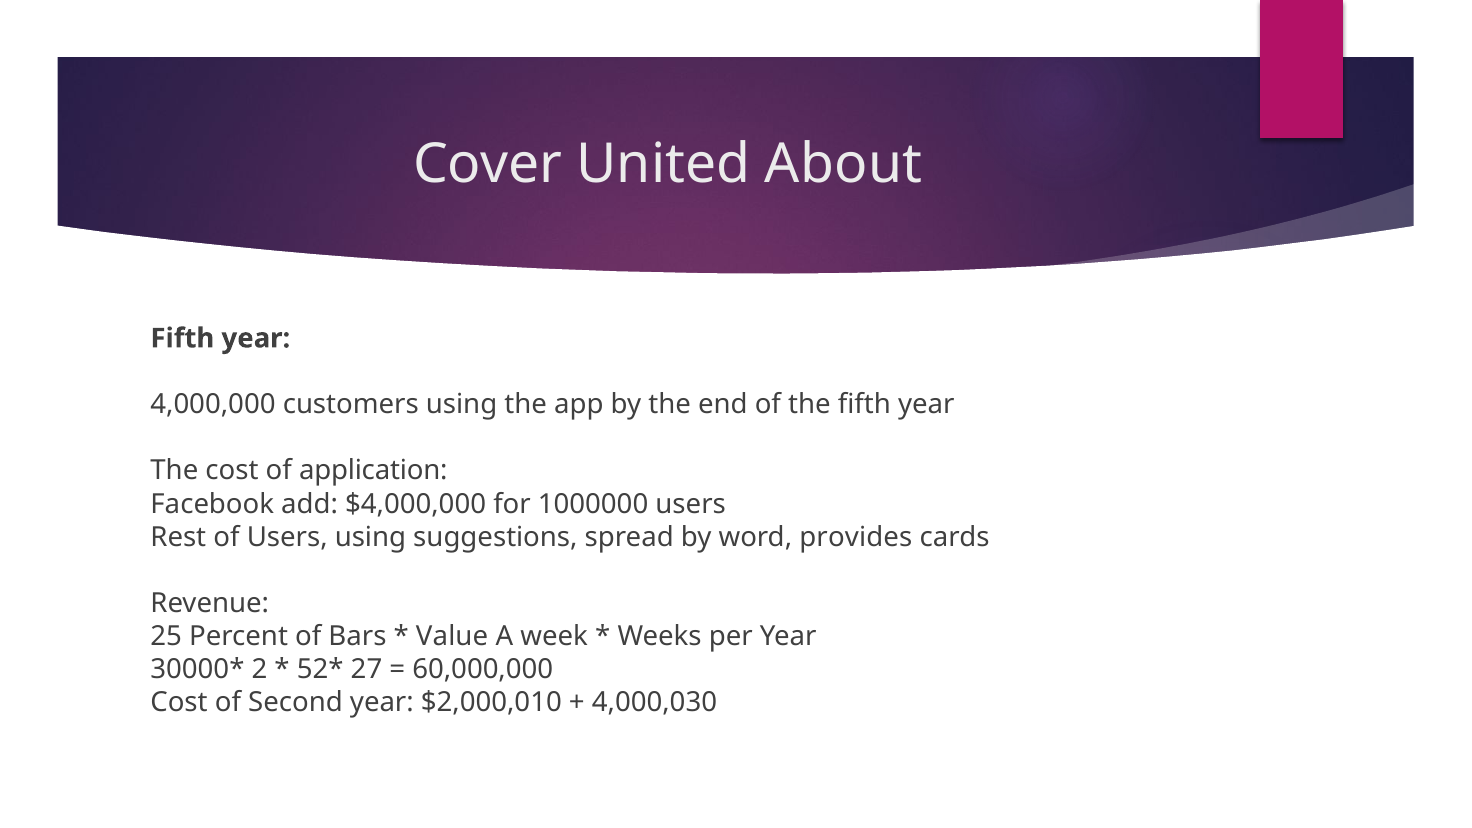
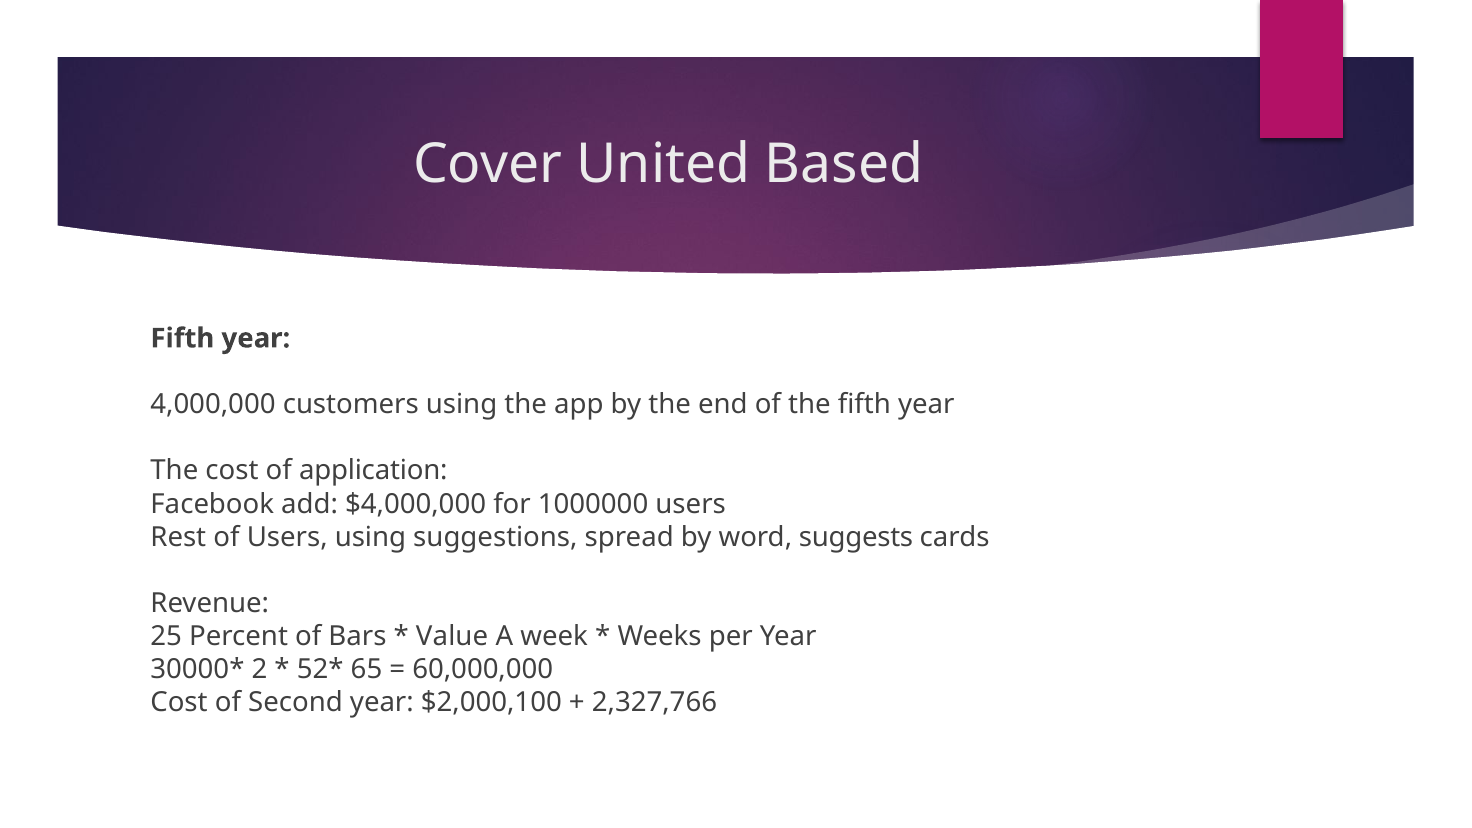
About: About -> Based (844, 164)
provides: provides -> suggests (856, 537)
27: 27 -> 65 (367, 670)
$2,000,010: $2,000,010 -> $2,000,100 (491, 703)
4,000,030: 4,000,030 -> 2,327,766 (654, 703)
